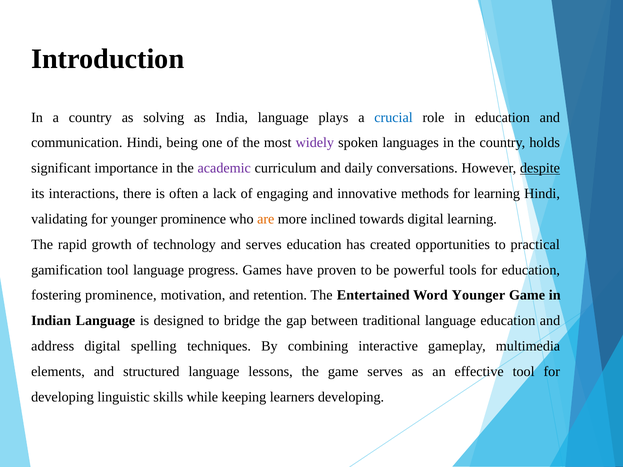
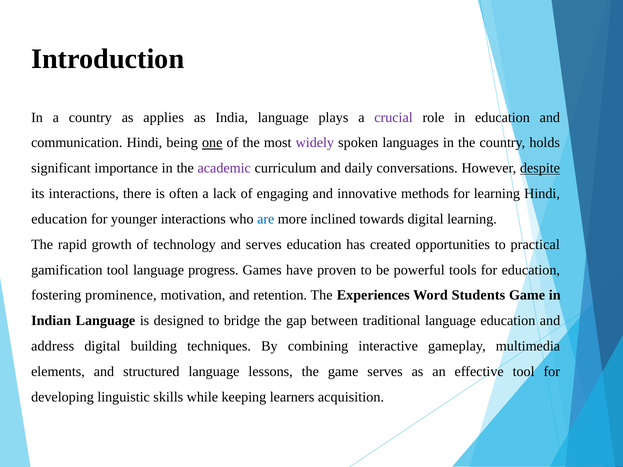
solving: solving -> applies (164, 117)
crucial colour: blue -> purple (394, 117)
one underline: none -> present (212, 143)
validating: validating -> education (59, 219)
younger prominence: prominence -> interactions (193, 219)
are colour: orange -> blue (266, 219)
Entertained: Entertained -> Experiences (373, 295)
Word Younger: Younger -> Students (478, 295)
spelling: spelling -> building (154, 346)
learners developing: developing -> acquisition (351, 397)
